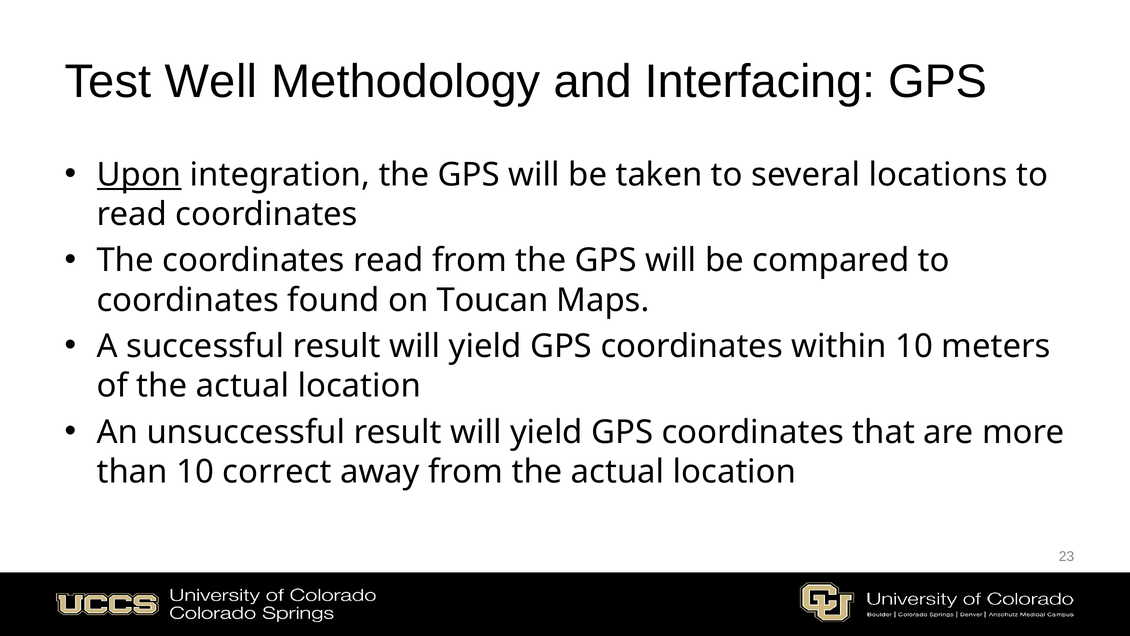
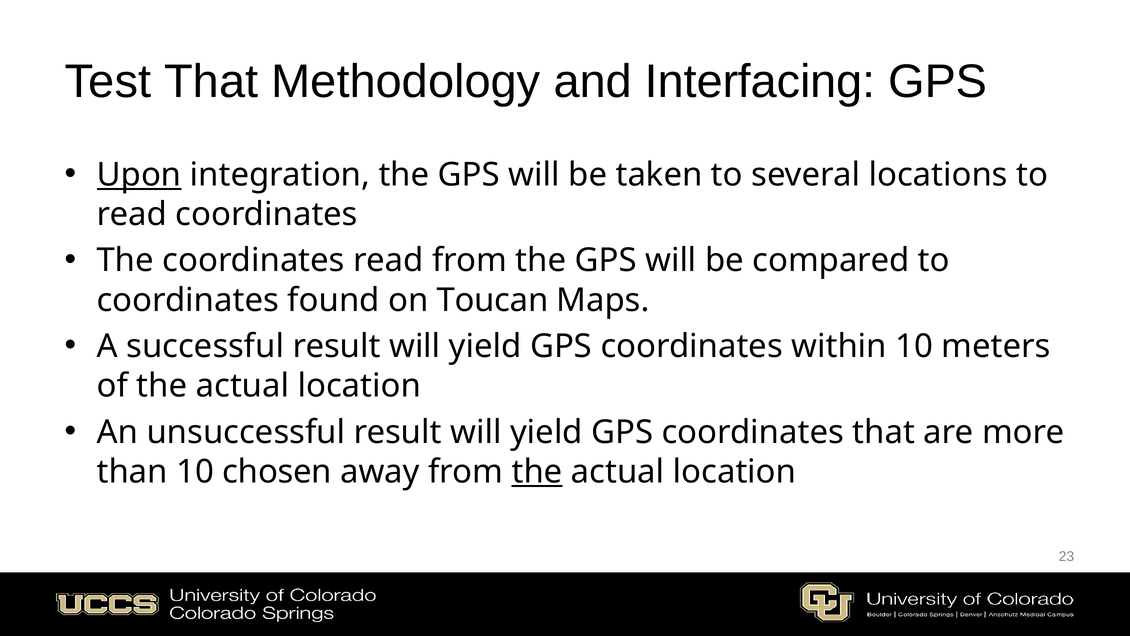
Test Well: Well -> That (211, 82)
correct: correct -> chosen (277, 471)
the underline: none -> present (537, 471)
